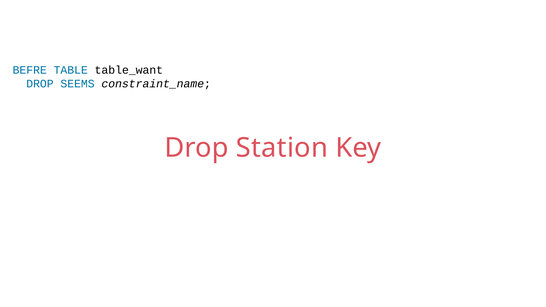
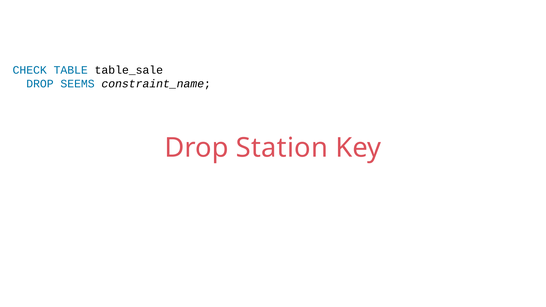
BEFRE: BEFRE -> CHECK (30, 70)
table_want: table_want -> table_sale (129, 70)
